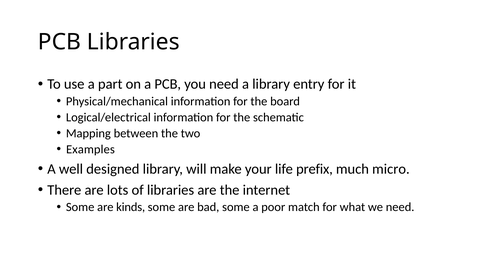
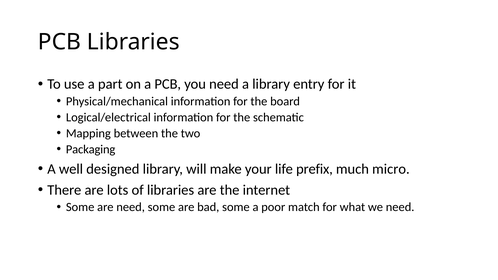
Examples: Examples -> Packaging (91, 149)
are kinds: kinds -> need (131, 207)
